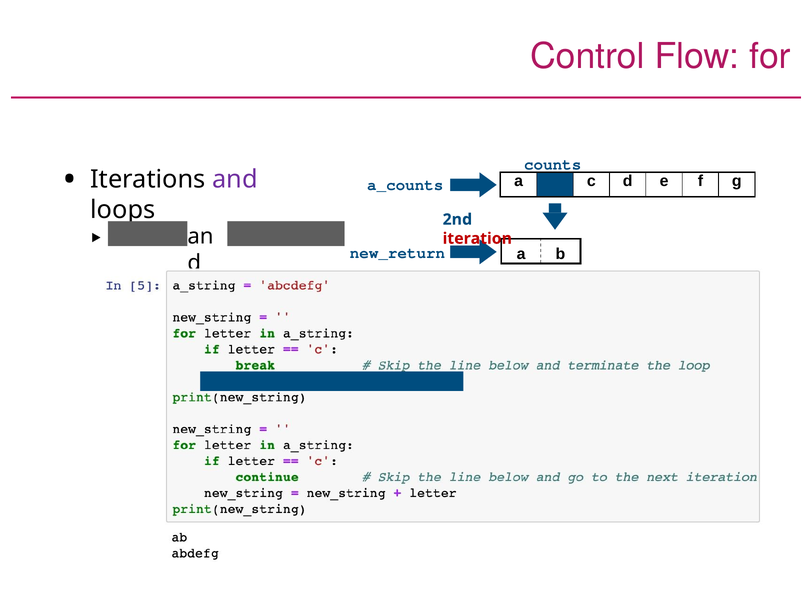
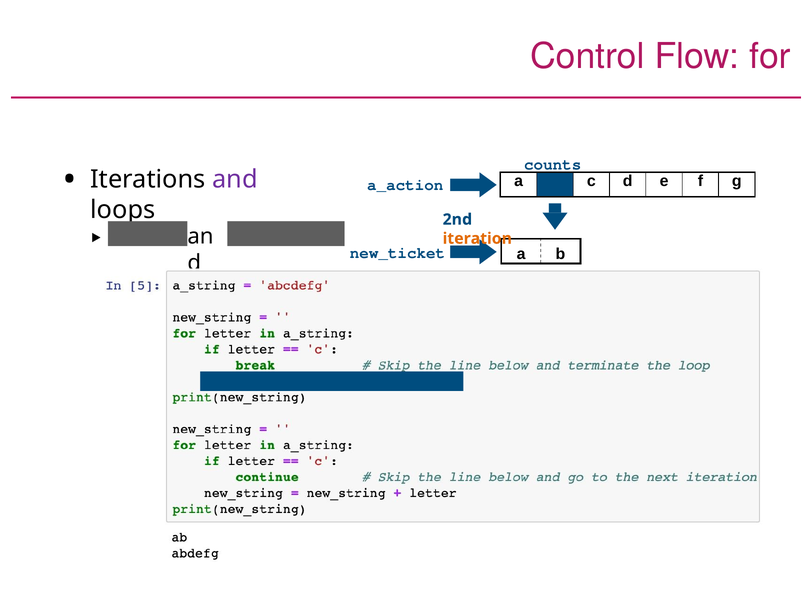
a_counts: a_counts -> a_action (405, 185)
iteration colour: red -> orange (477, 239)
new_return: new_return -> new_ticket (397, 253)
